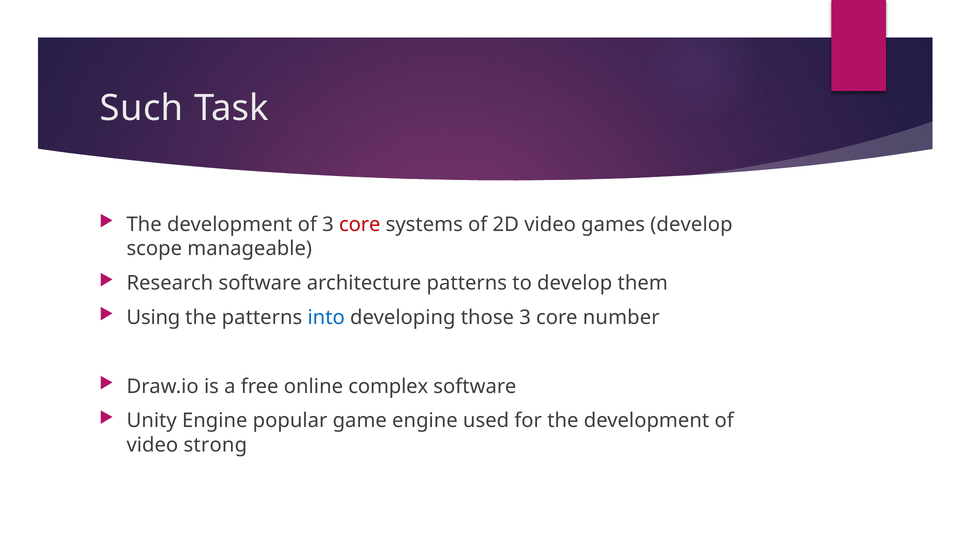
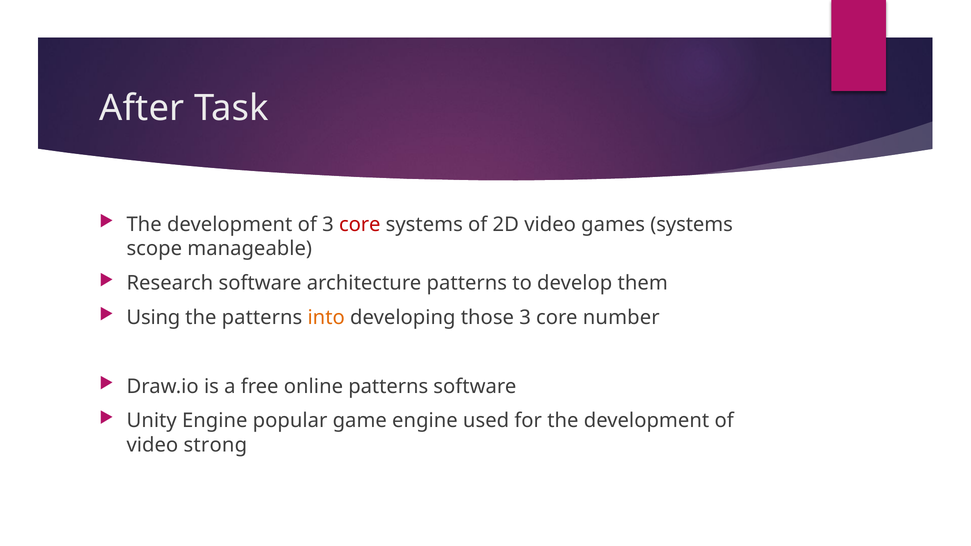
Such: Such -> After (142, 108)
games develop: develop -> systems (692, 225)
into colour: blue -> orange (326, 318)
online complex: complex -> patterns (388, 386)
